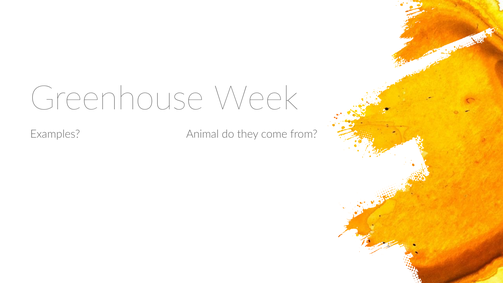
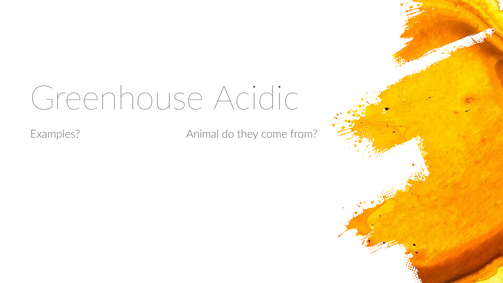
Week: Week -> Acidic (256, 99)
